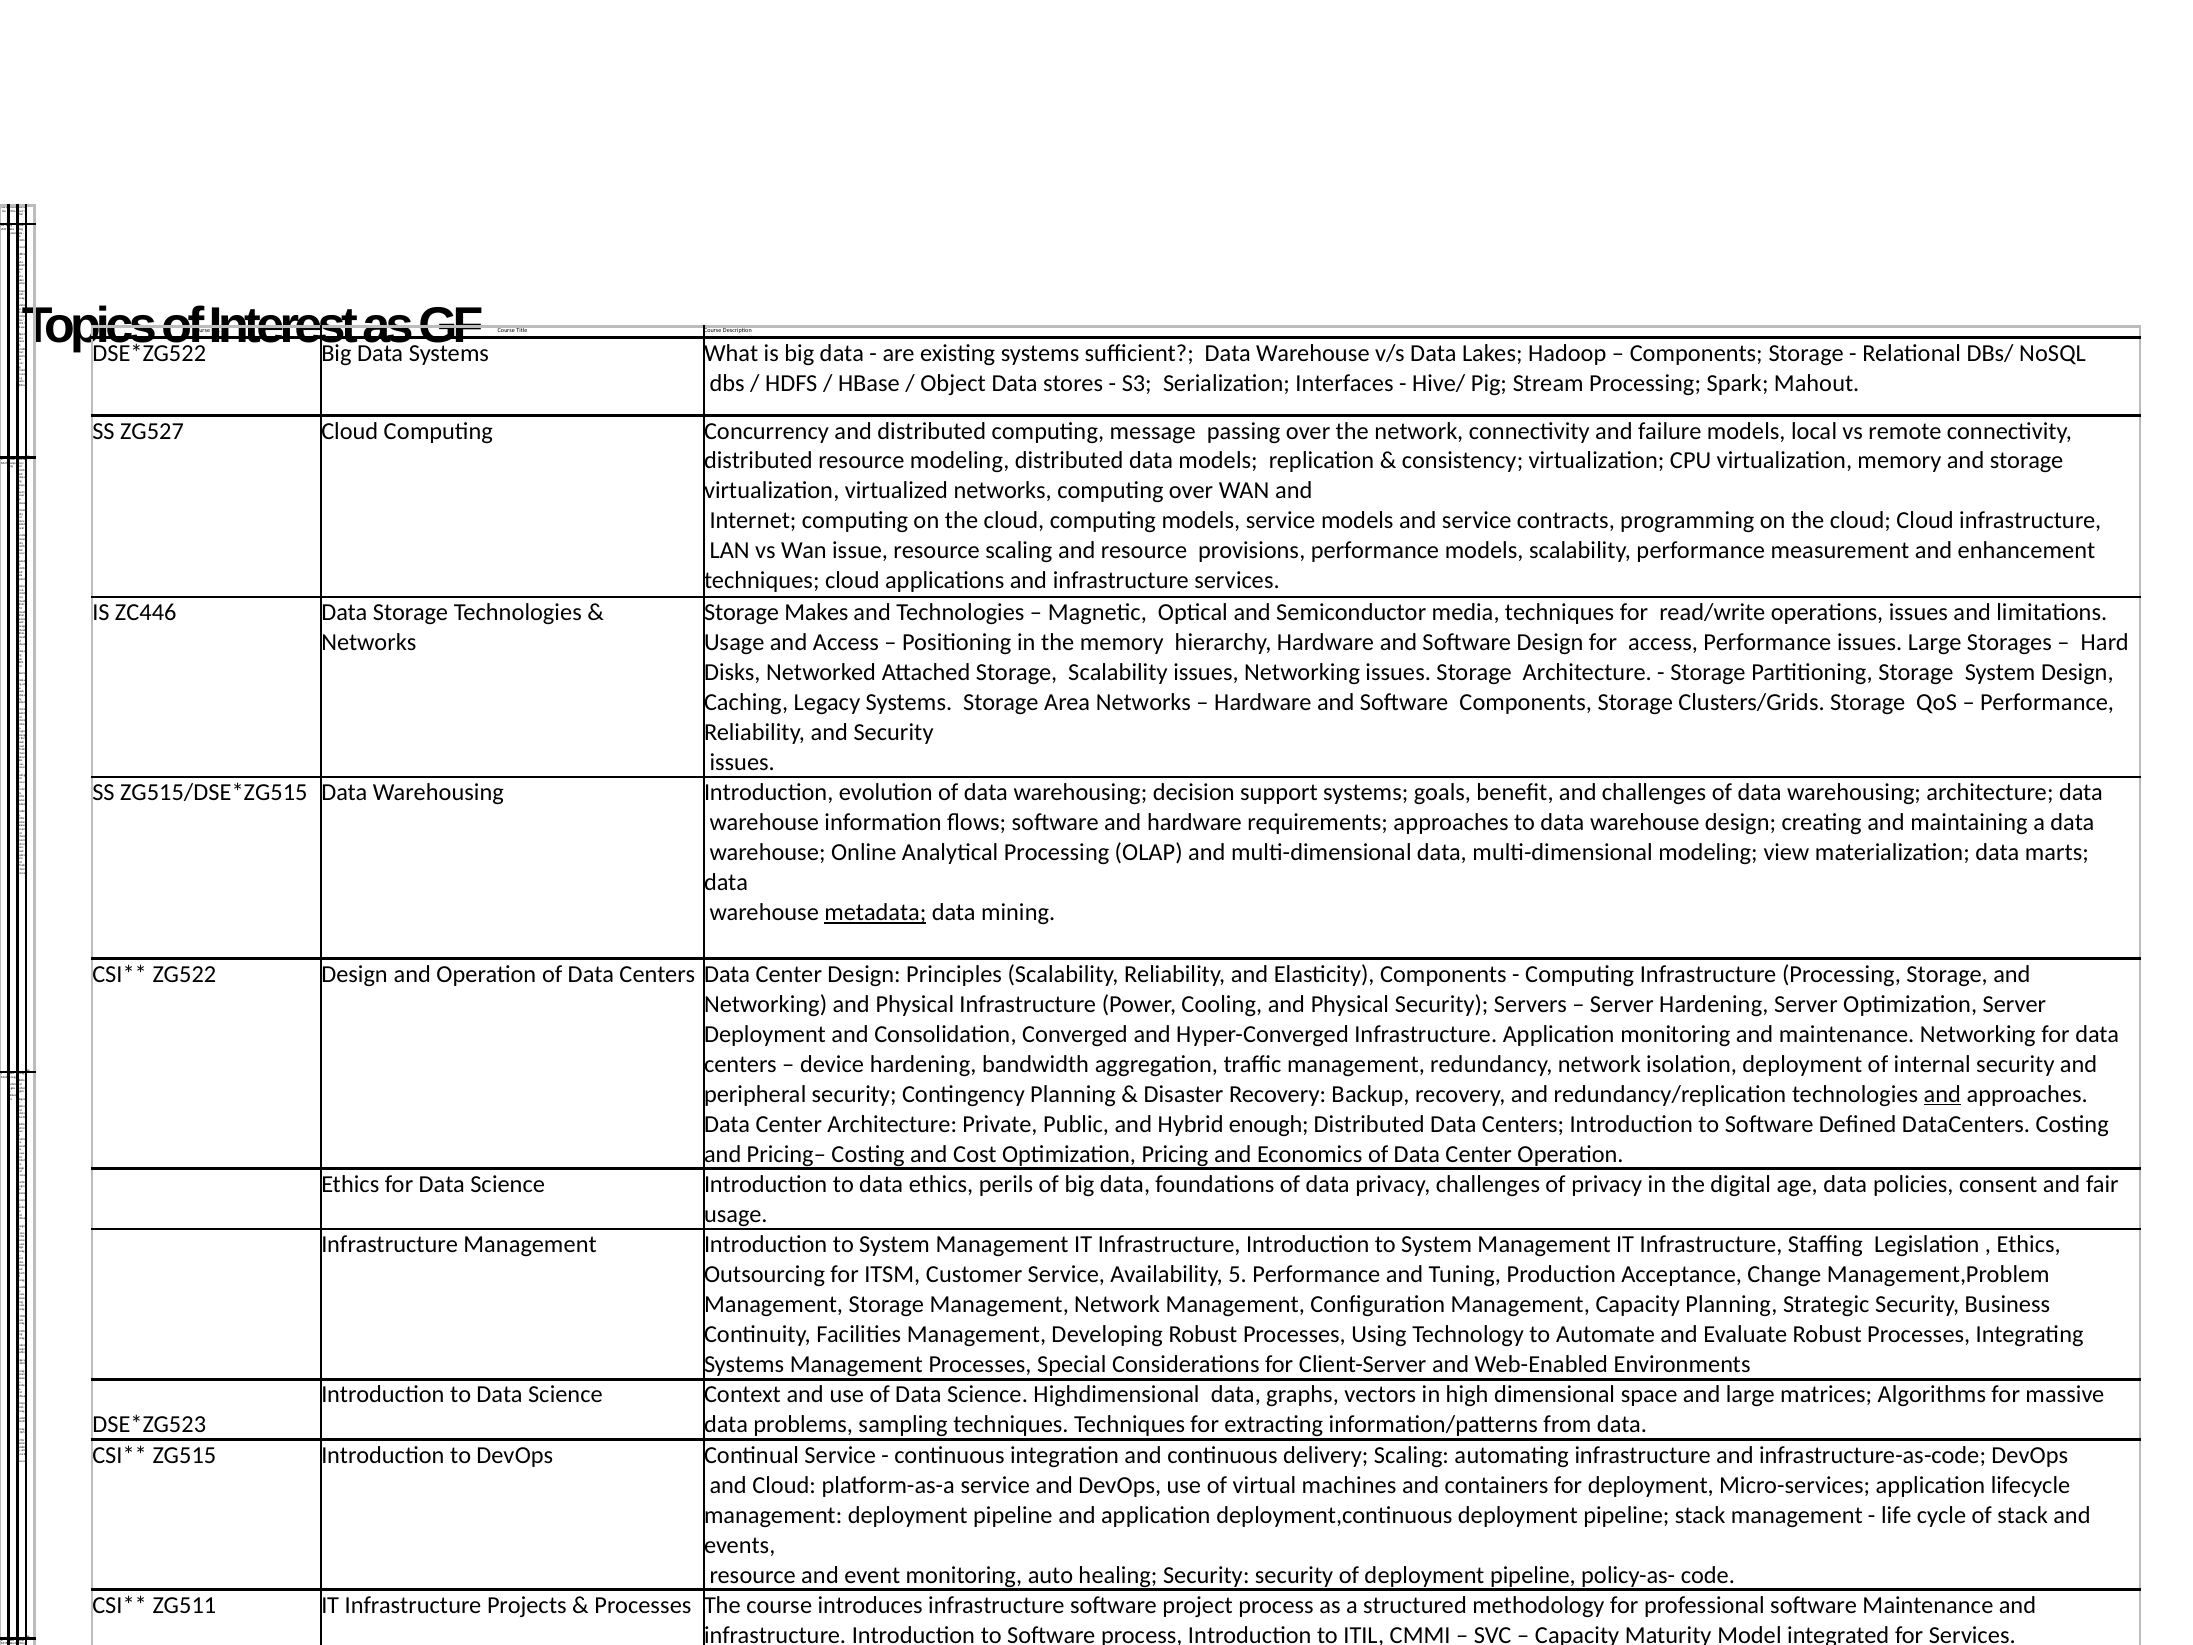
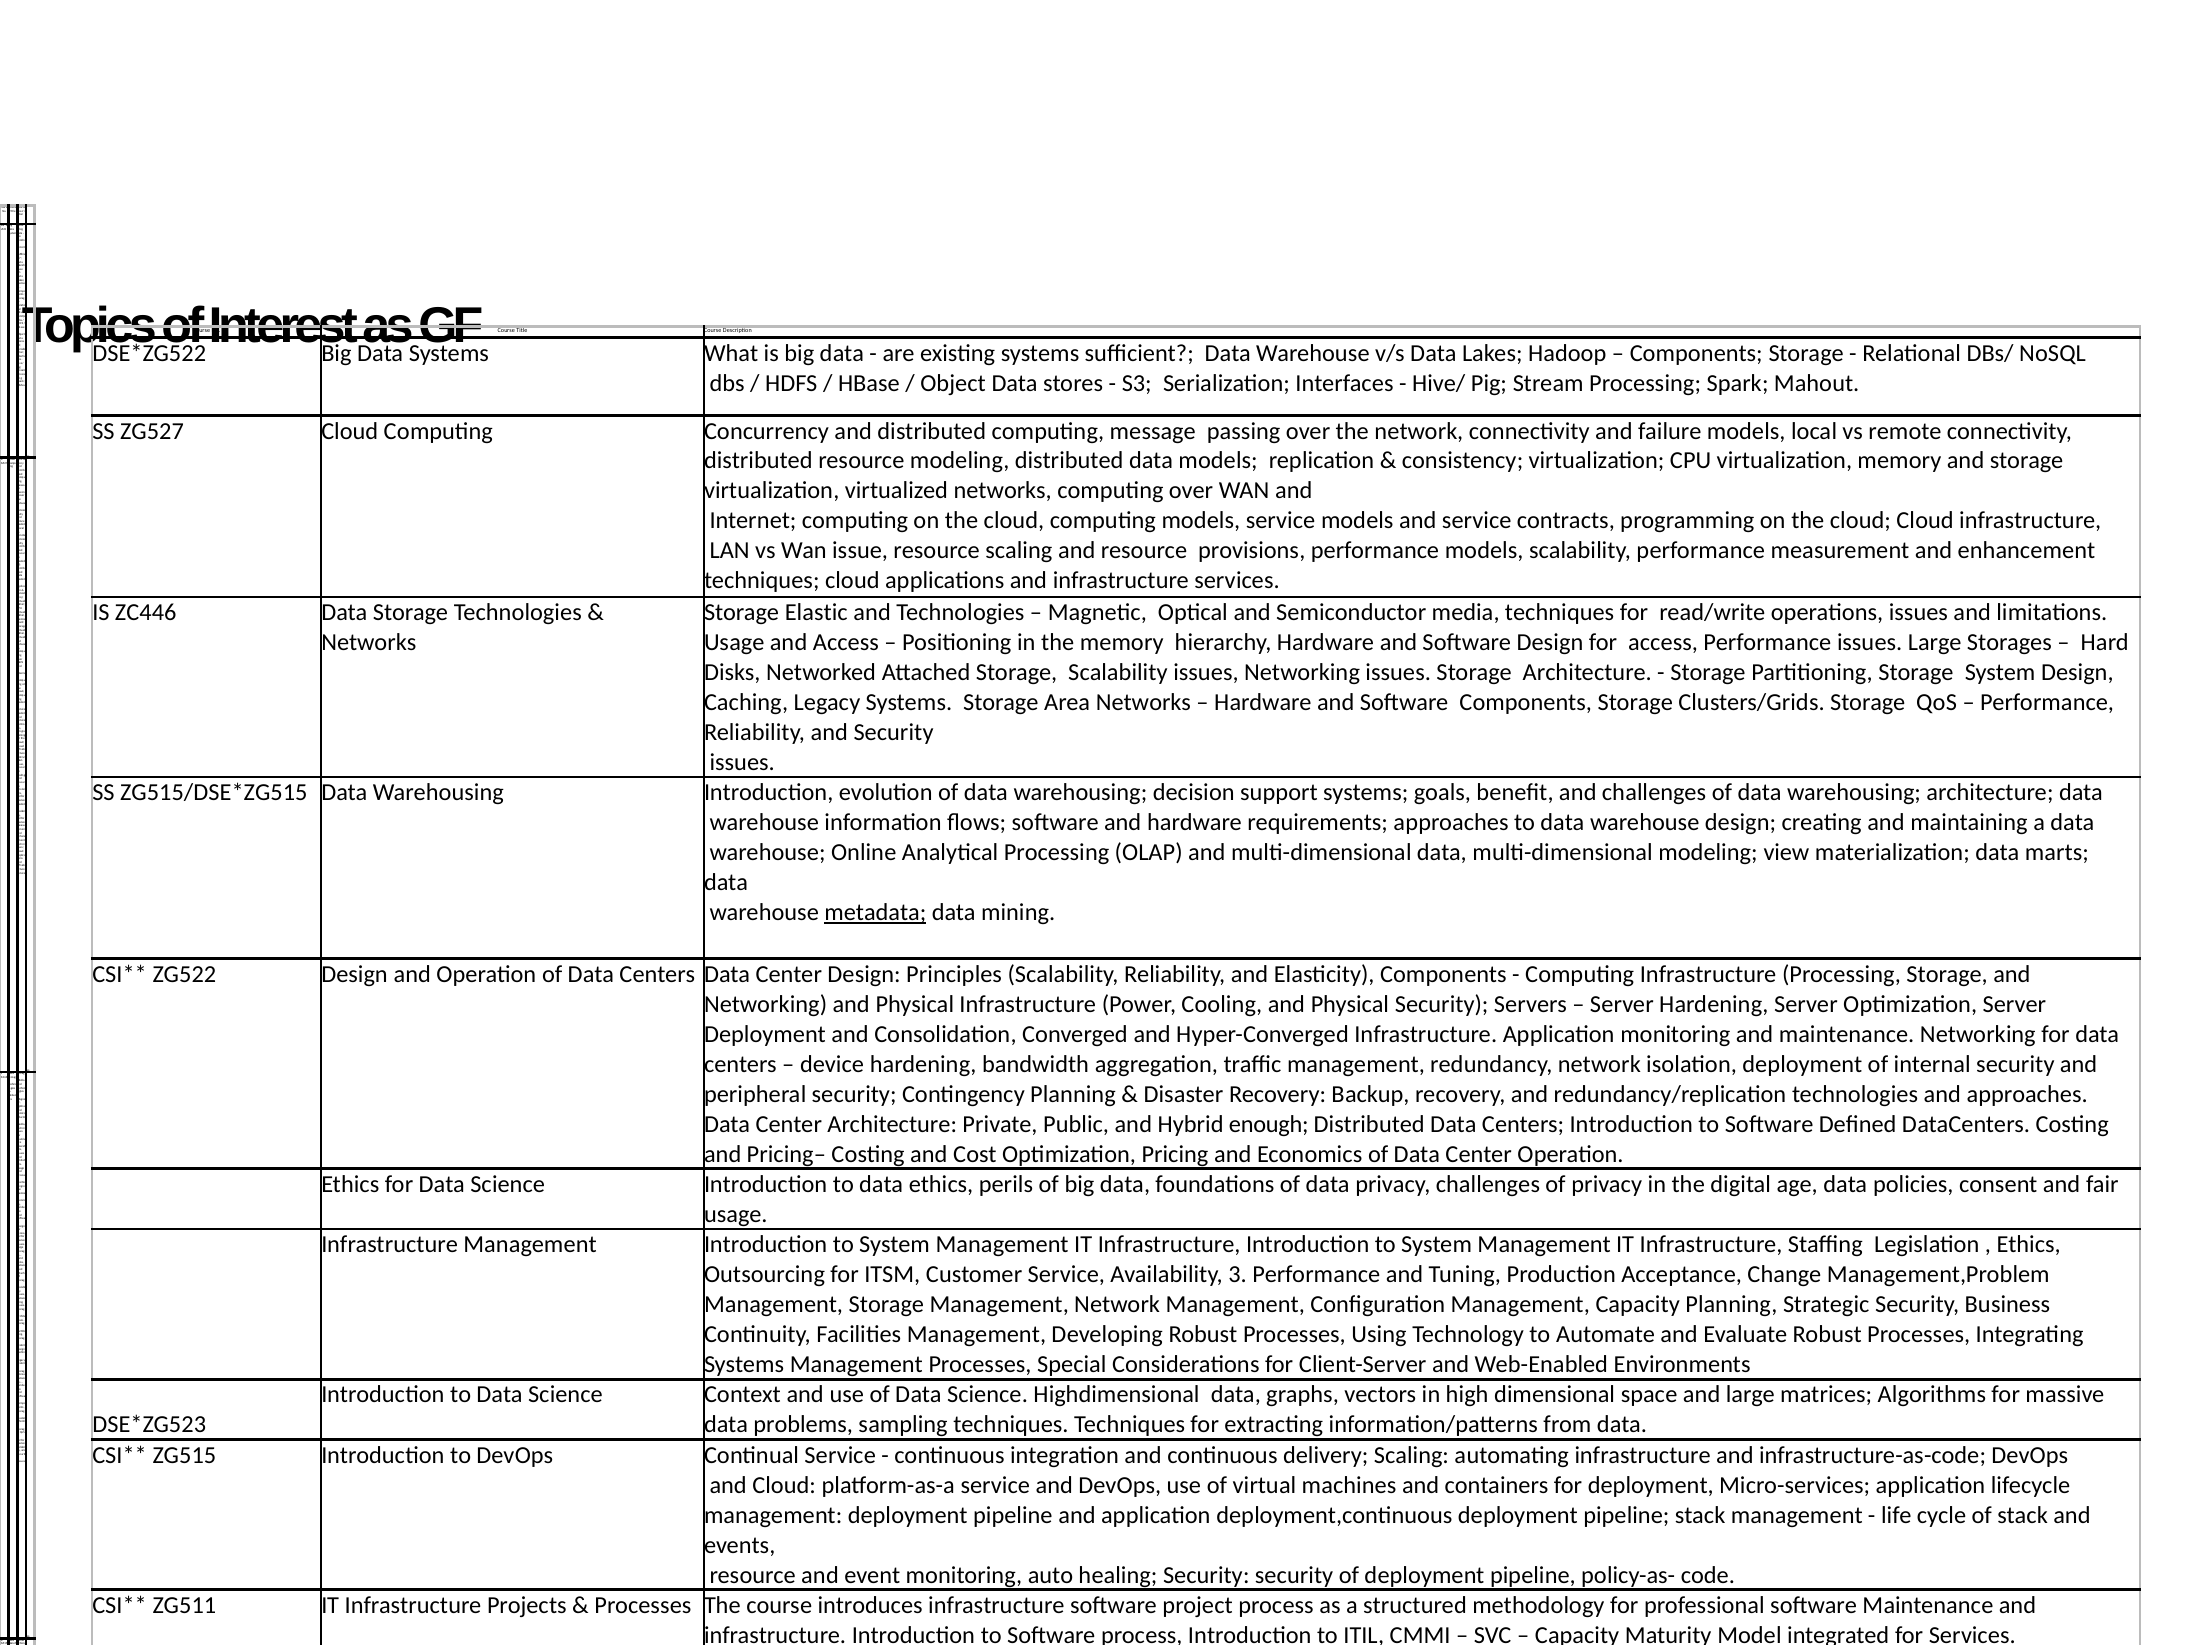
Makes: Makes -> Elastic (816, 612)
and underline: present -> none (1942, 1094)
5: 5 -> 3 (1238, 1274)
